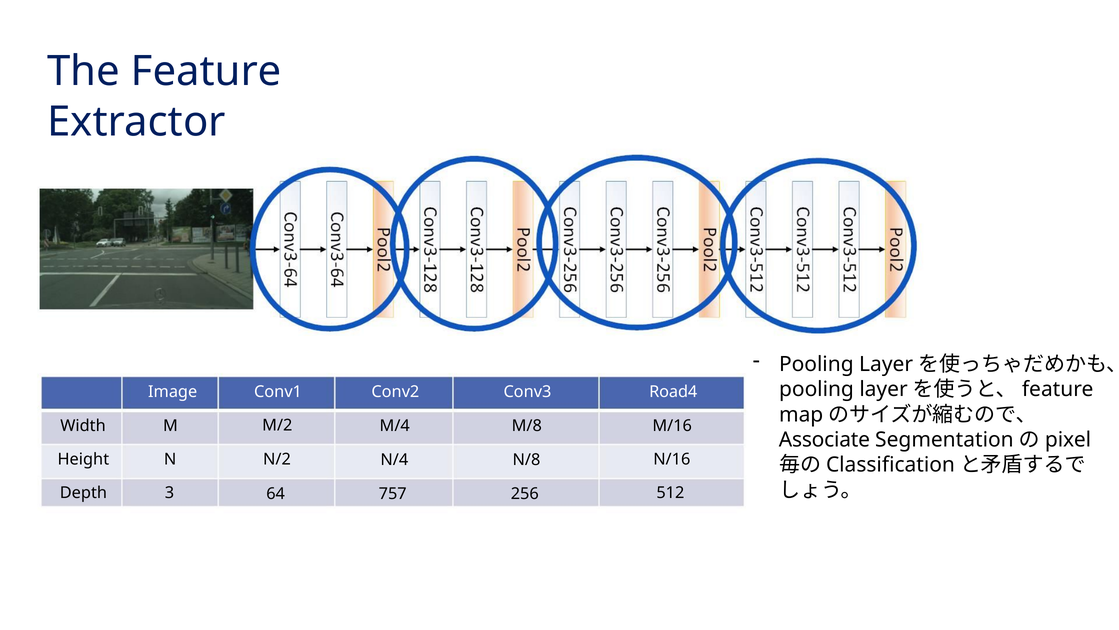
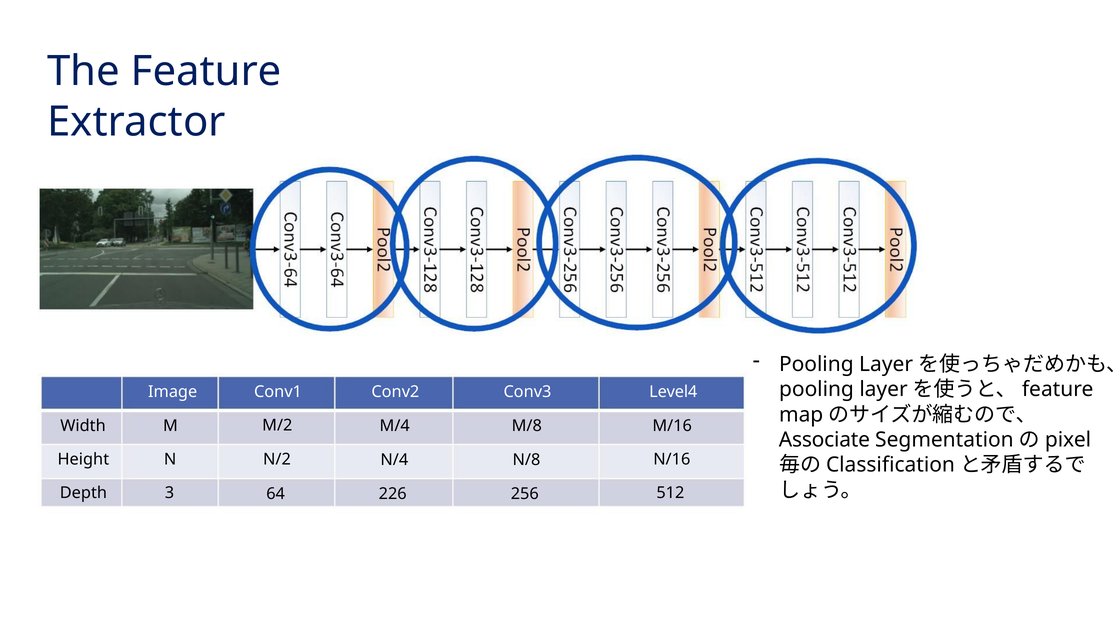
Road4: Road4 -> Level4 (673, 391)
757: 757 -> 226 (393, 493)
